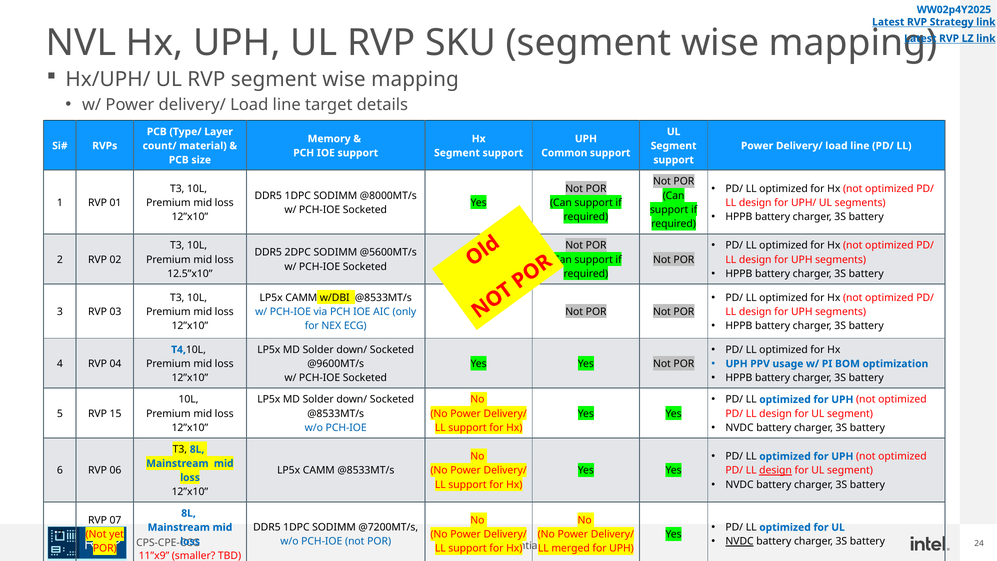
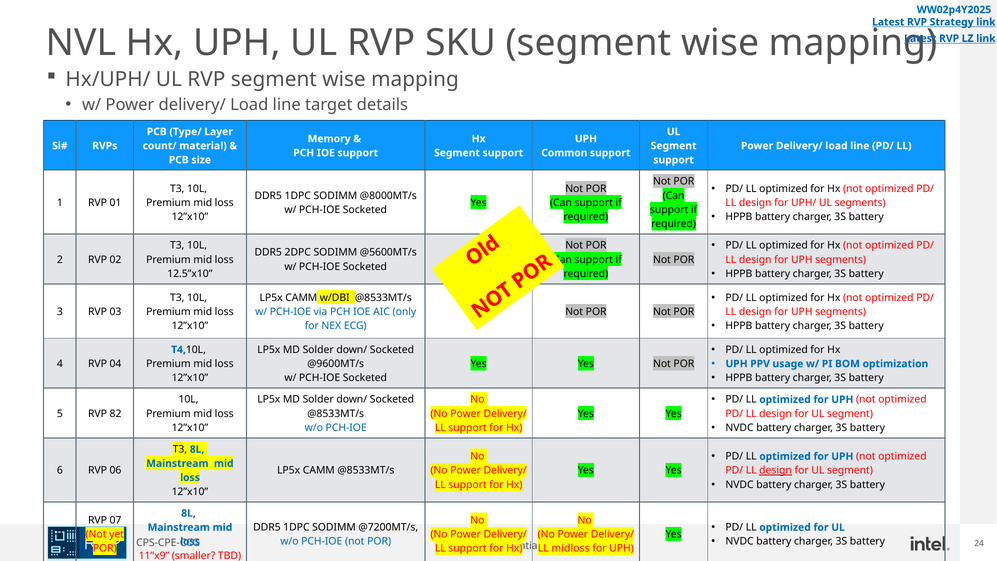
15: 15 -> 82 (116, 413)
NVDC underline: present -> none (740, 541)
merged: merged -> midloss (571, 548)
